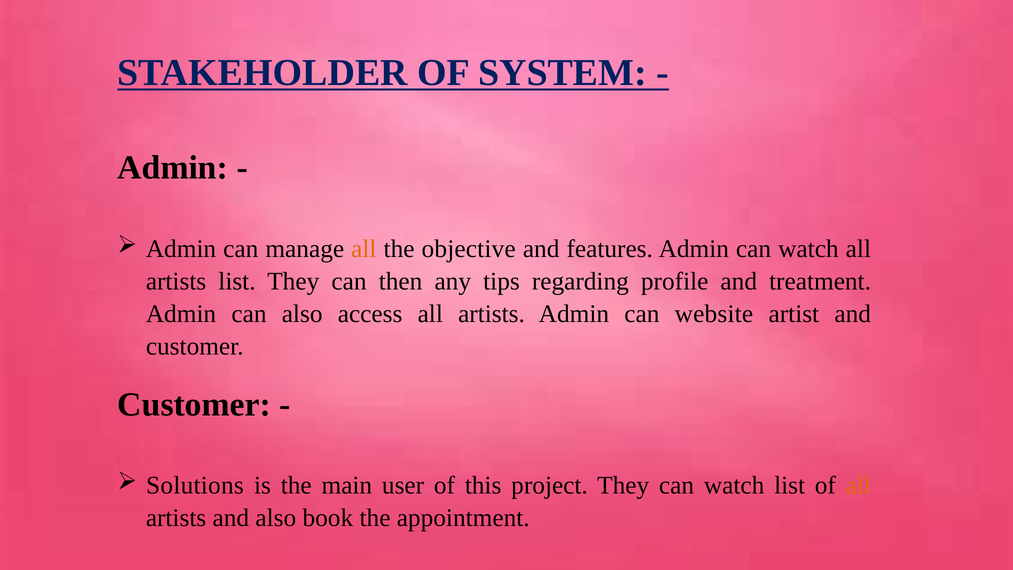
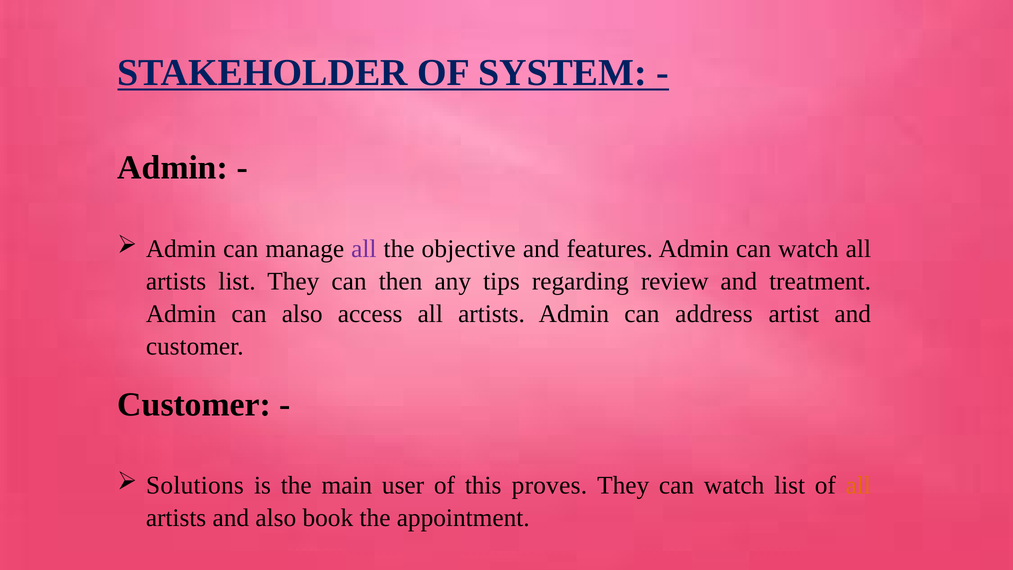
all colour: orange -> purple (364, 249)
profile: profile -> review (675, 281)
website: website -> address (714, 314)
project: project -> proves (549, 485)
